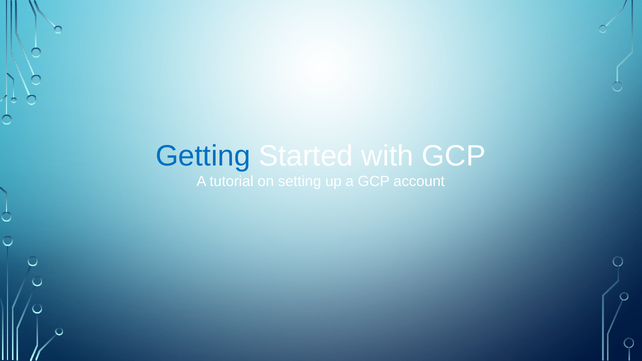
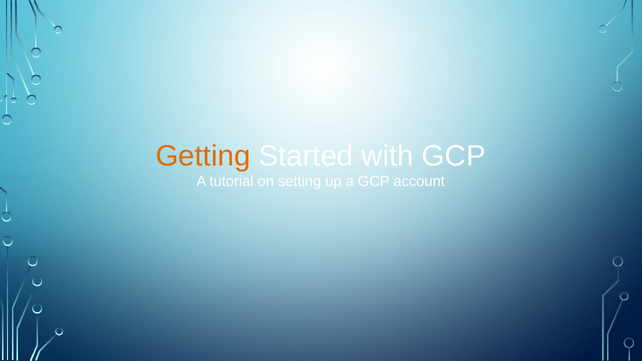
Getting colour: blue -> orange (203, 156)
